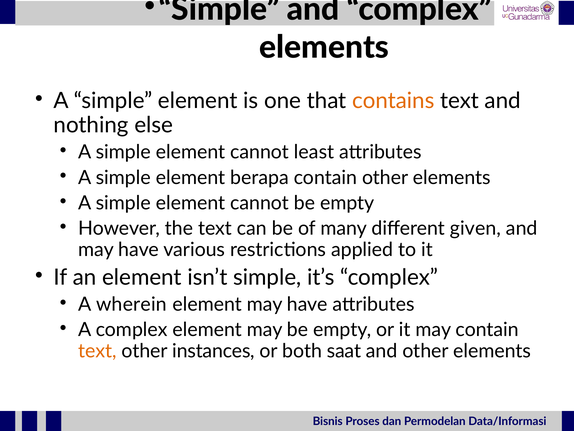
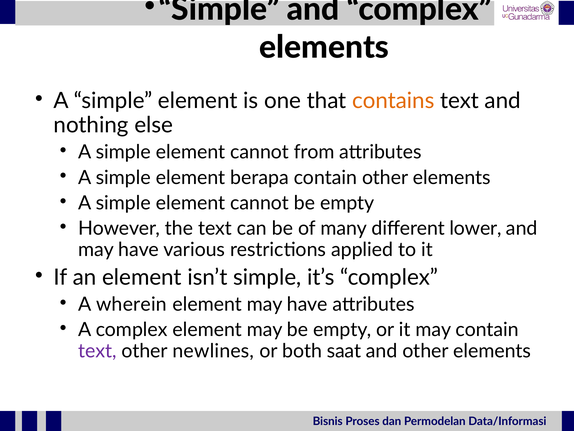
least: least -> from (314, 152)
given: given -> lower (476, 228)
text colour: orange -> purple (97, 351)
instances: instances -> newlines (213, 351)
